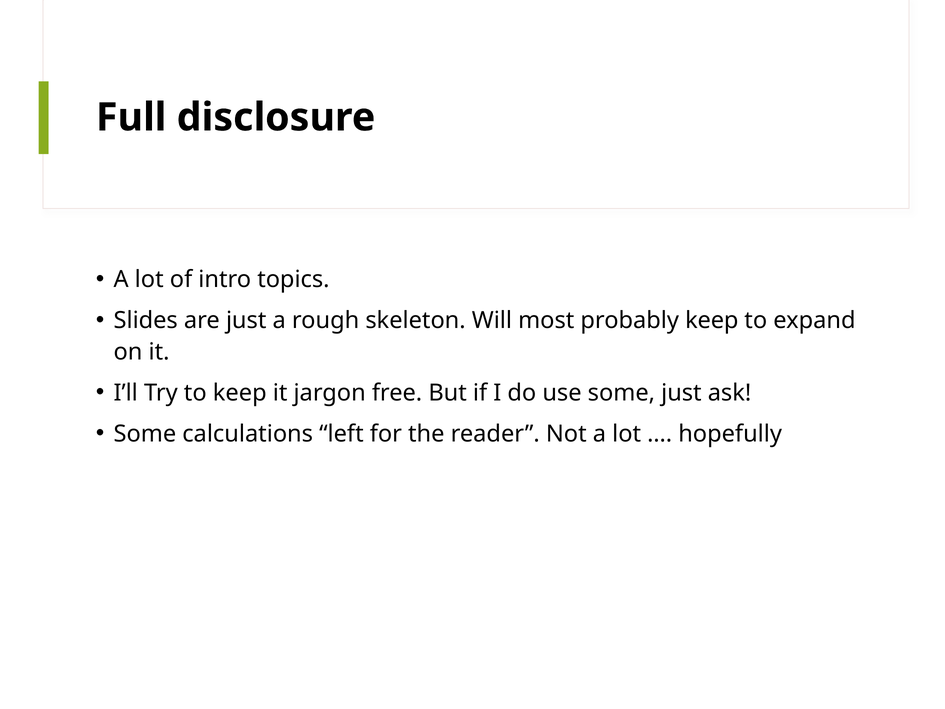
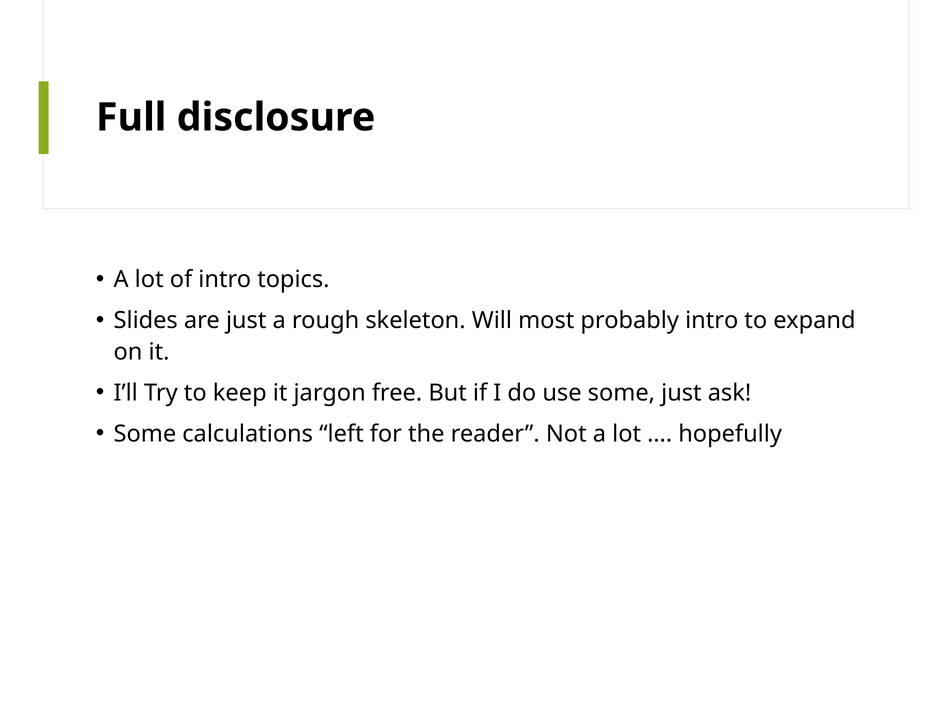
probably keep: keep -> intro (712, 320)
